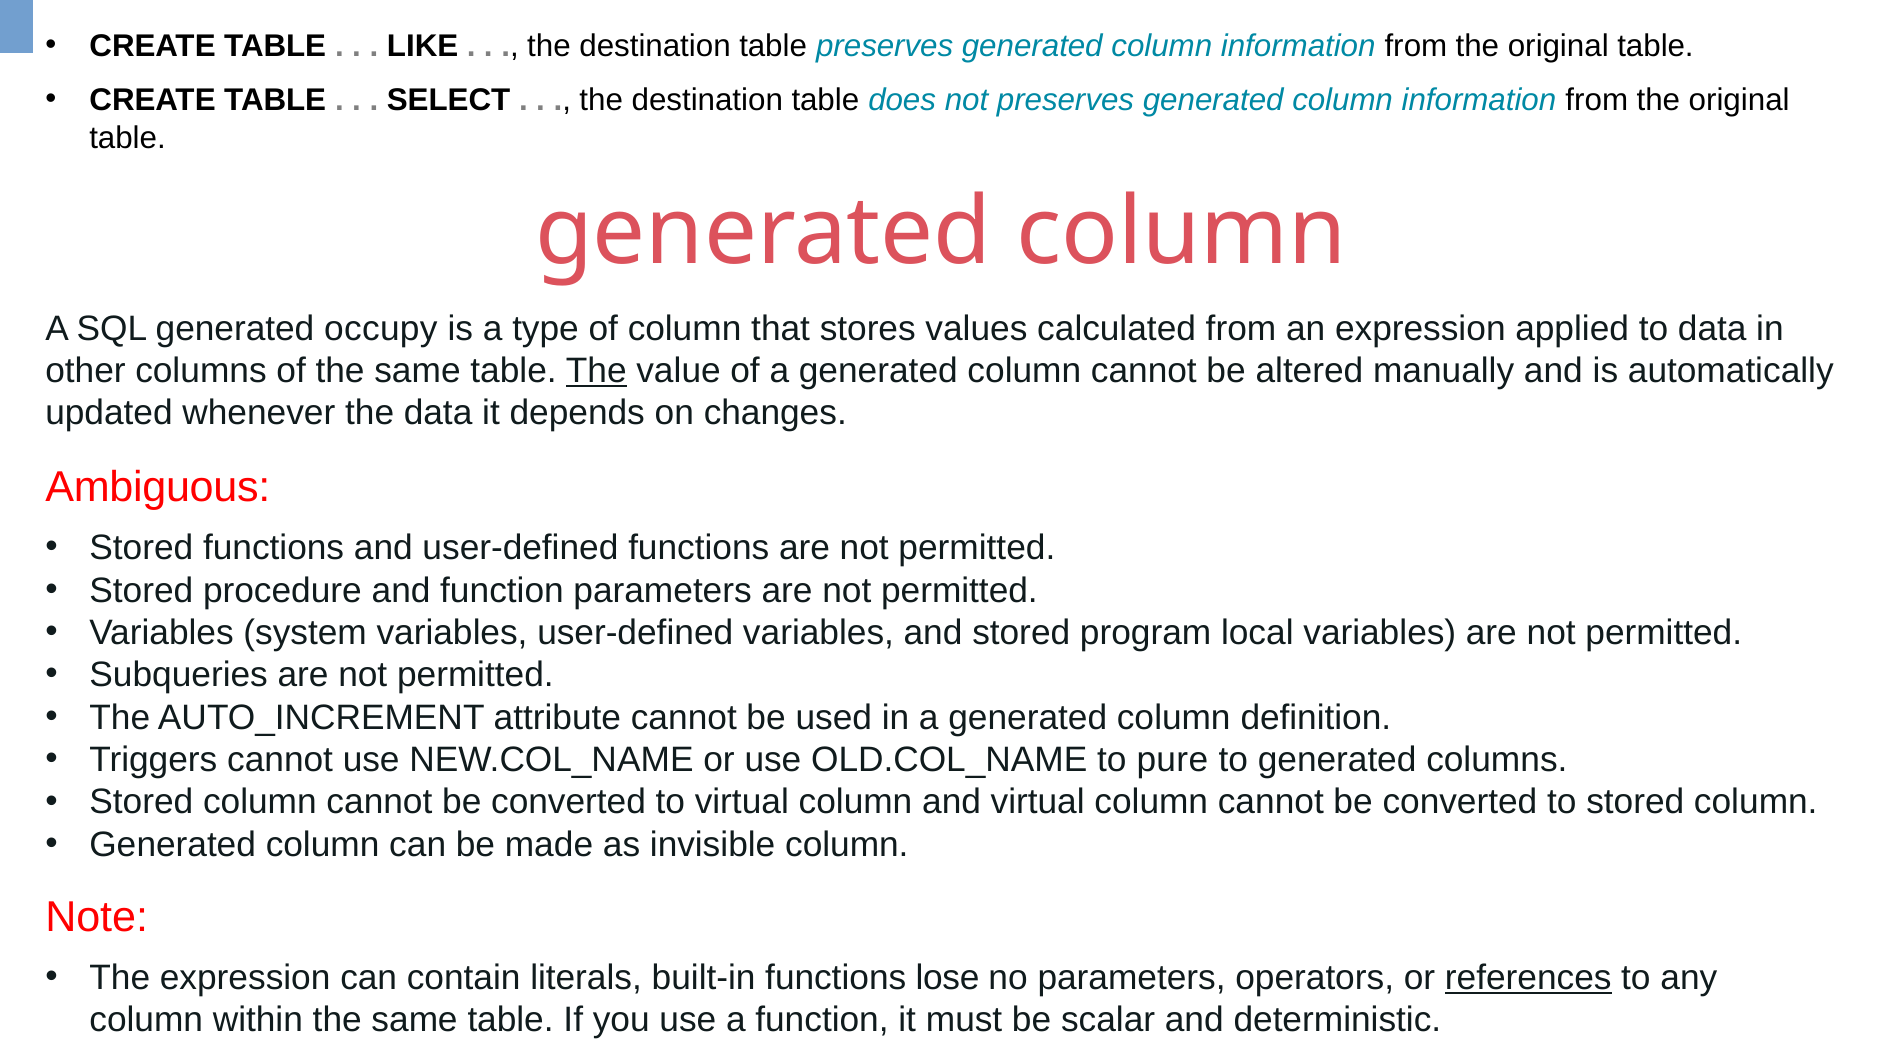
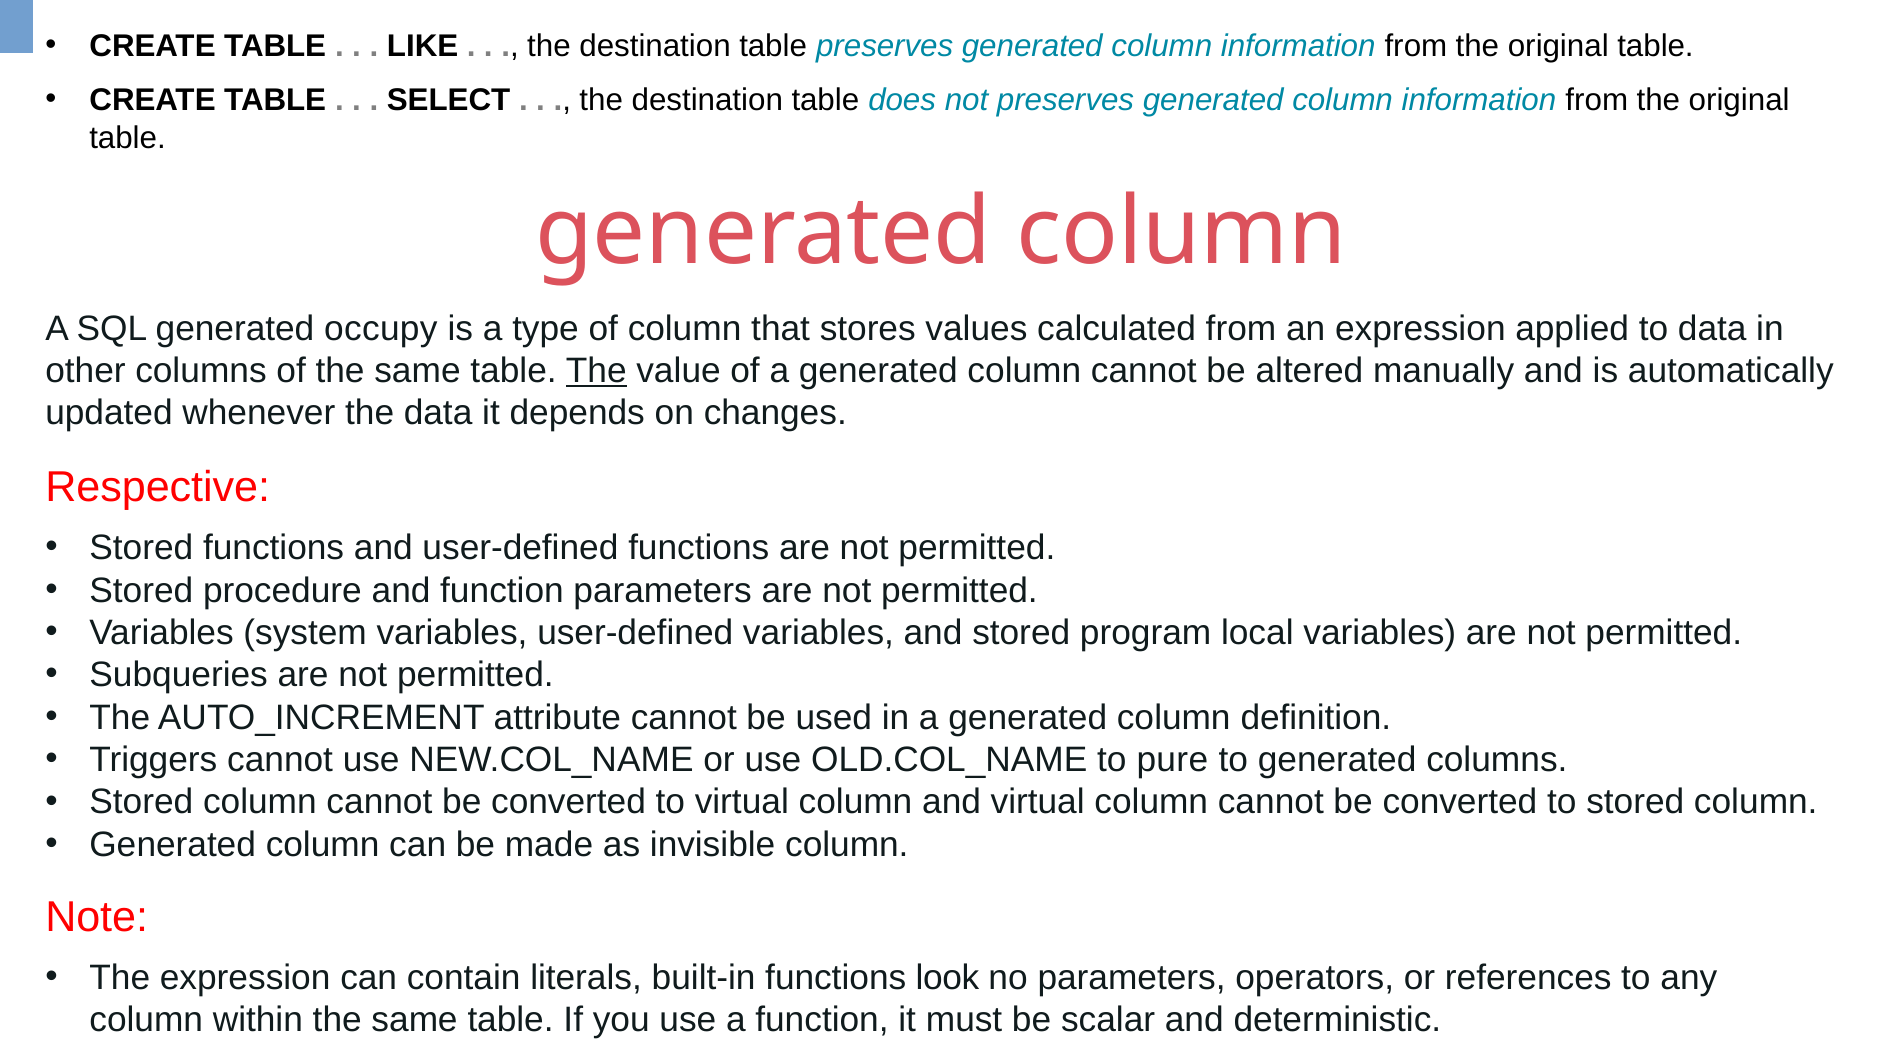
Ambiguous: Ambiguous -> Respective (158, 487)
lose: lose -> look (948, 977)
references underline: present -> none (1528, 977)
